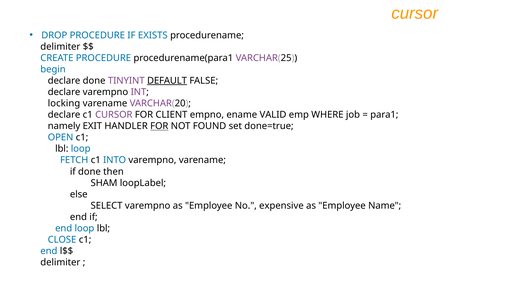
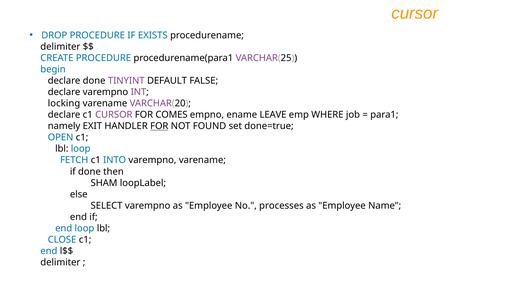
DEFAULT underline: present -> none (167, 81)
CLIENT: CLIENT -> COMES (172, 115)
VALID: VALID -> LEAVE (273, 115)
expensive: expensive -> processes (281, 206)
